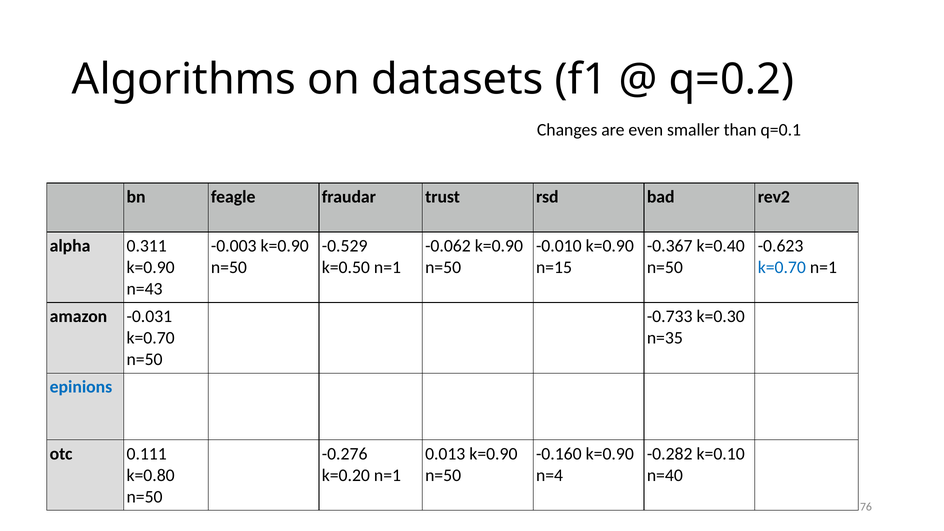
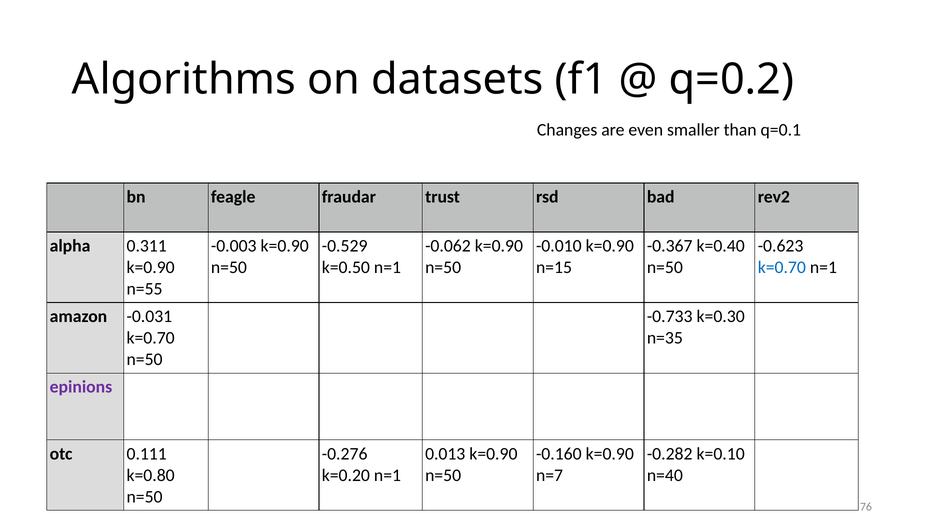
n=43: n=43 -> n=55 (145, 289)
epinions colour: blue -> purple (81, 387)
n=4: n=4 -> n=7 (550, 475)
